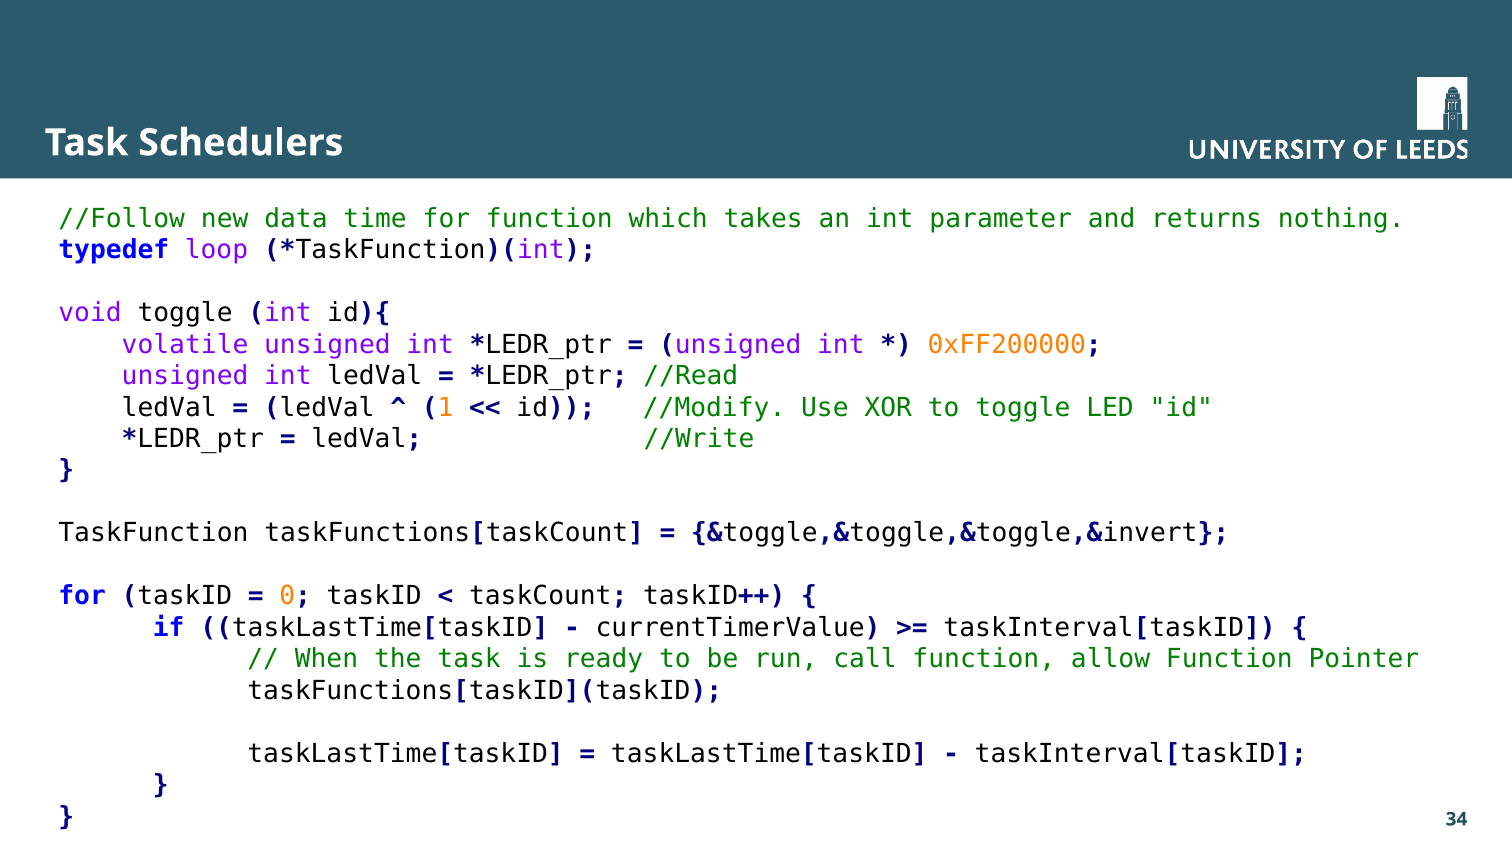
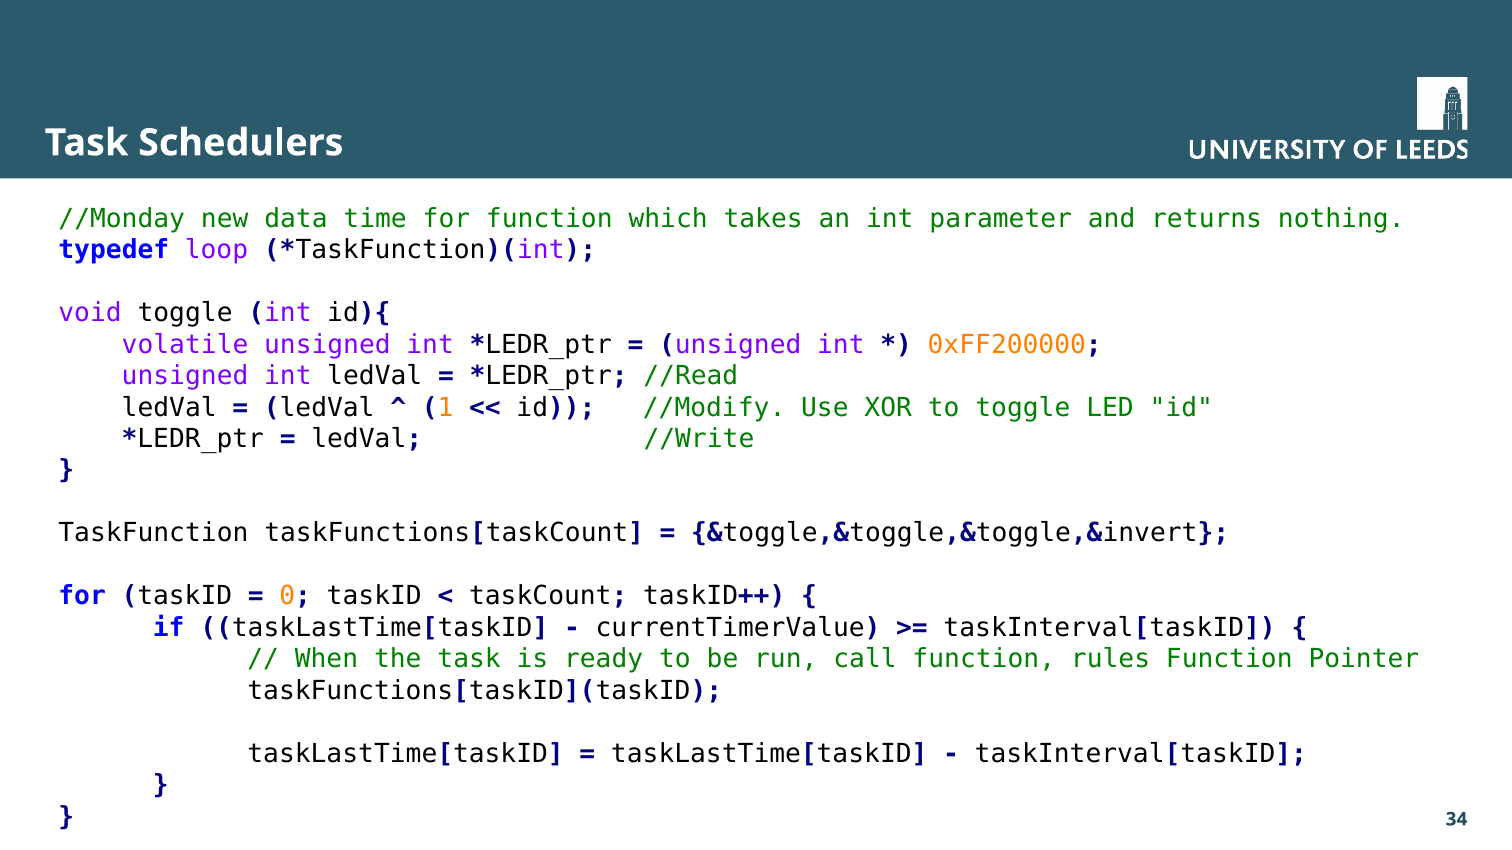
//Follow: //Follow -> //Monday (122, 219)
allow: allow -> rules (1111, 660)
